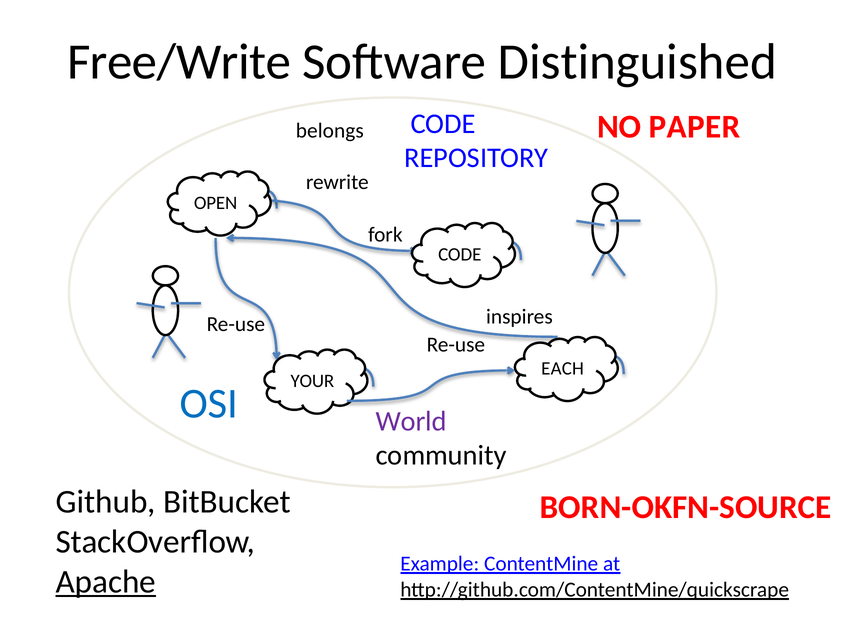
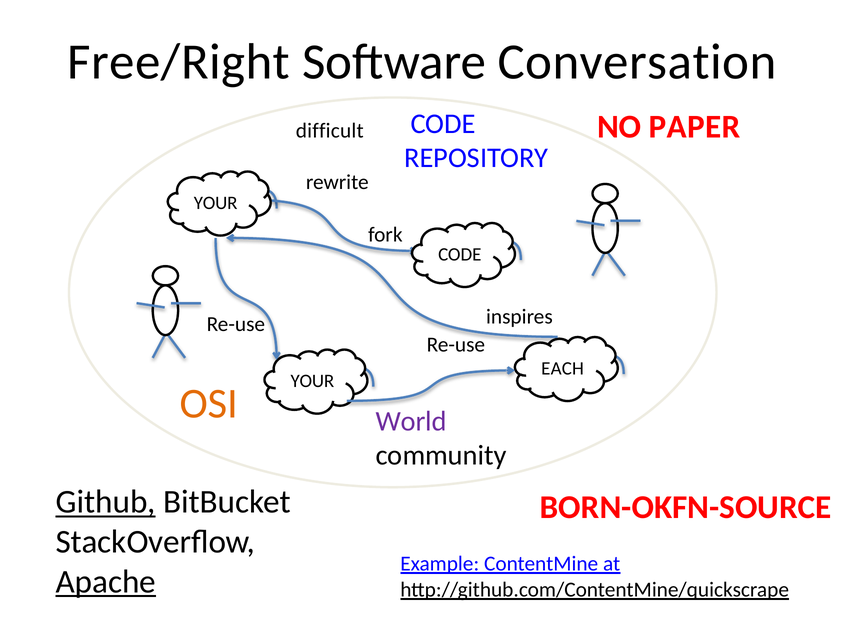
Free/Write: Free/Write -> Free/Right (179, 62)
Distinguished: Distinguished -> Conversation (637, 62)
belongs: belongs -> difficult (330, 131)
OPEN: OPEN -> YOUR (216, 203)
OSI colour: blue -> orange (209, 404)
Github underline: none -> present (106, 502)
